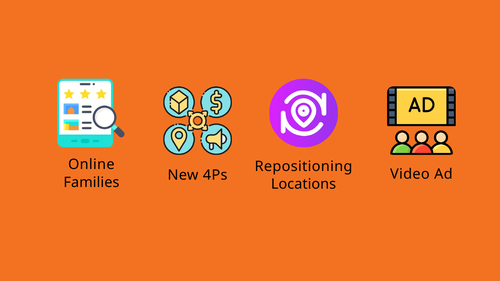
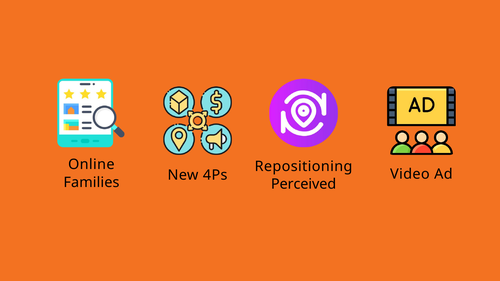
Locations: Locations -> Perceived (304, 184)
